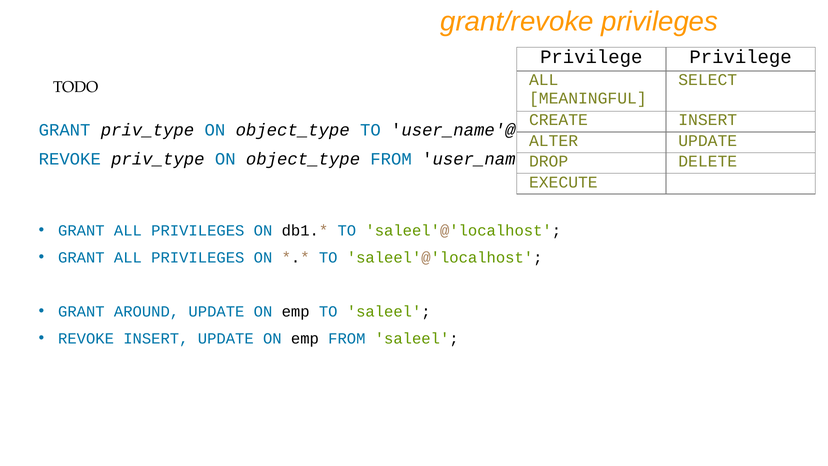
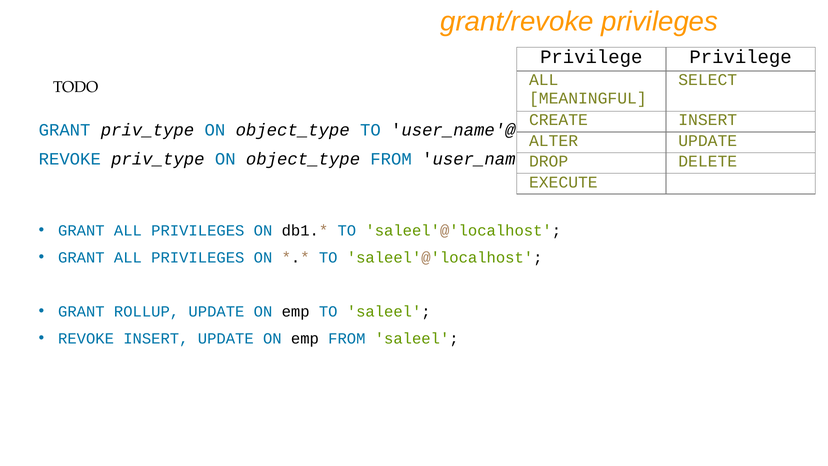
AROUND: AROUND -> ROLLUP (147, 311)
